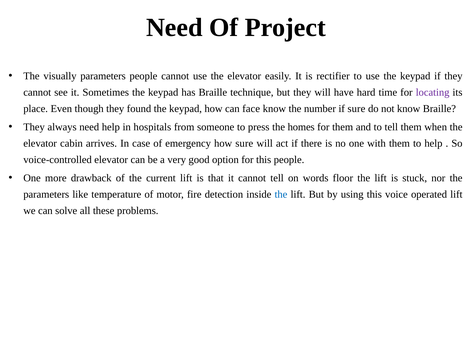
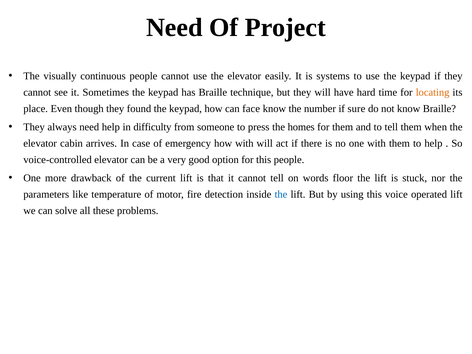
visually parameters: parameters -> continuous (103, 76)
rectifier: rectifier -> systems (333, 76)
locating colour: purple -> orange (433, 92)
hospitals: hospitals -> difficulty (152, 127)
how sure: sure -> with (244, 143)
